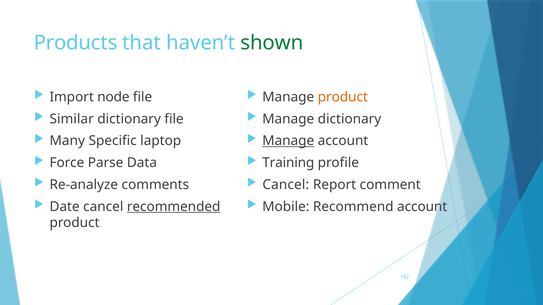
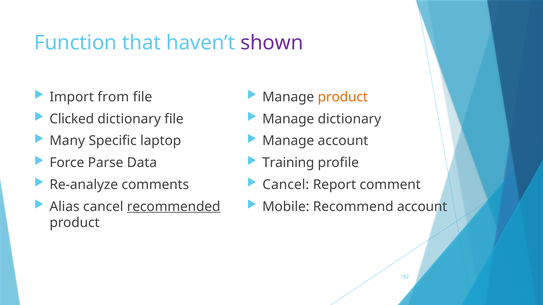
Products: Products -> Function (76, 43)
shown colour: green -> purple (272, 43)
node: node -> from (113, 97)
Similar: Similar -> Clicked (72, 119)
Manage underline: present -> none (288, 141)
Date: Date -> Alias (65, 207)
